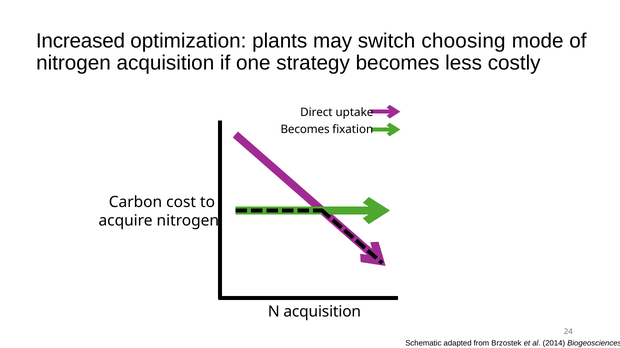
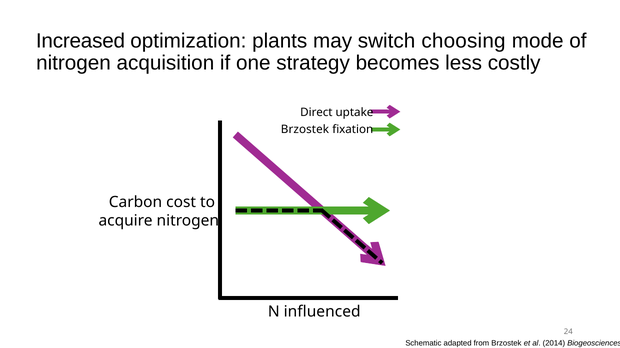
Becomes: Becomes -> Brzostek (305, 130)
N acquisition: acquisition -> influenced (322, 312)
